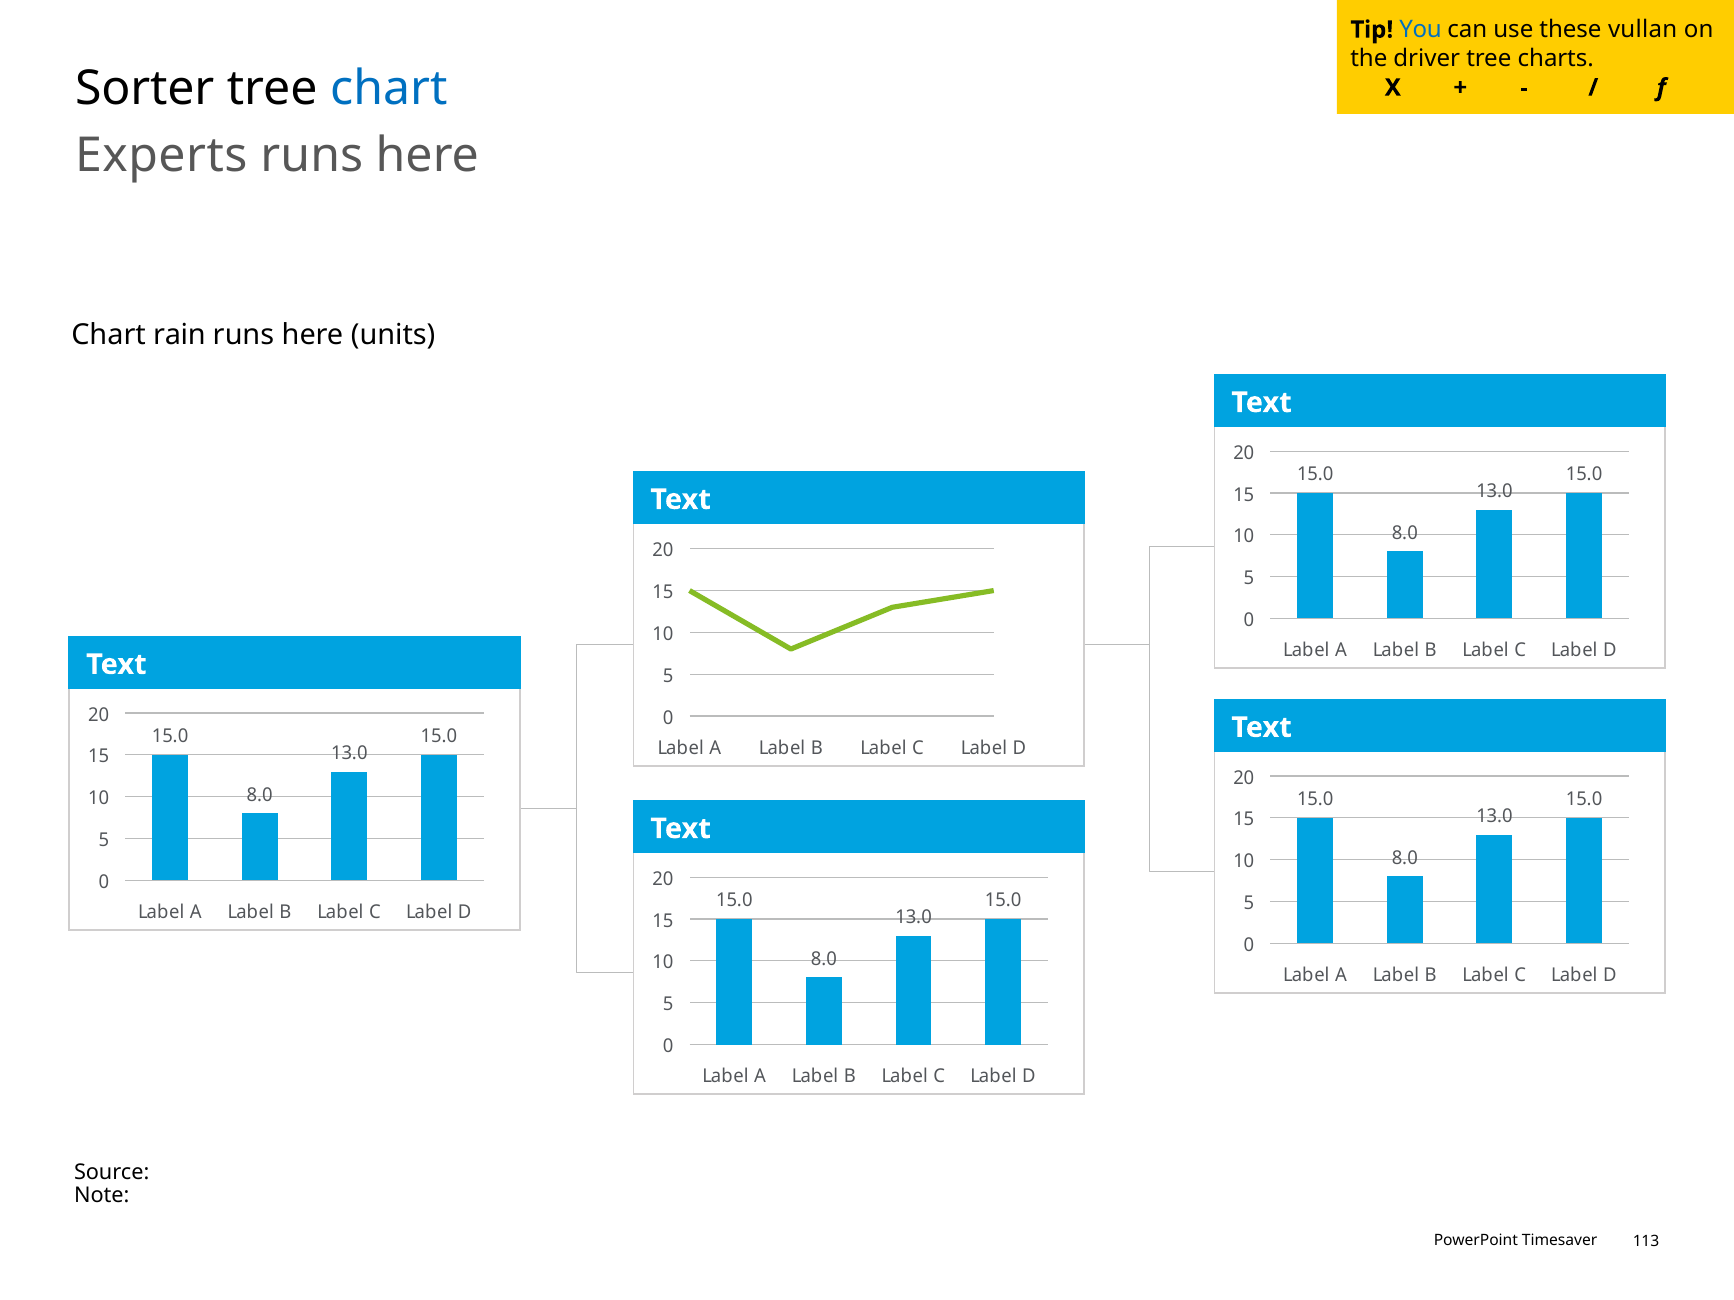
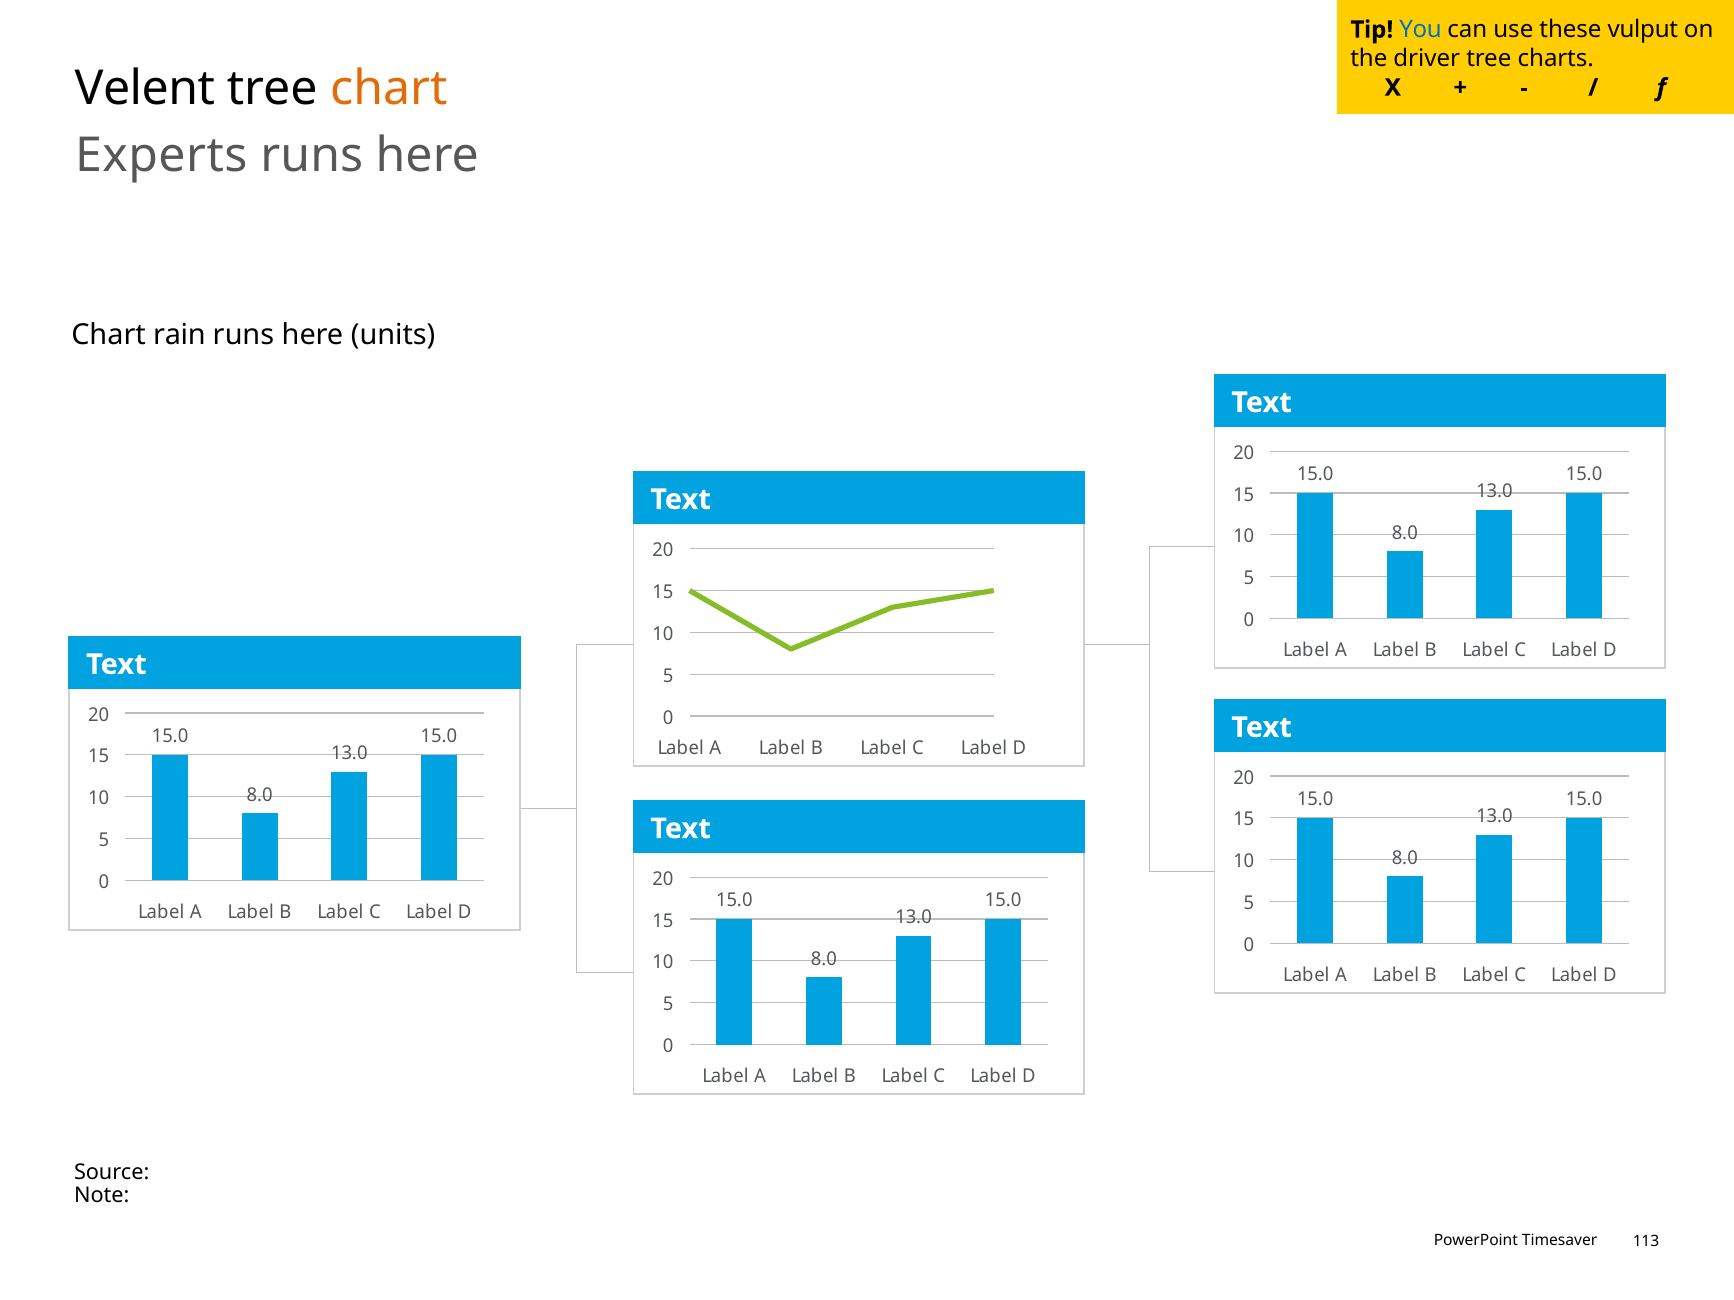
vullan: vullan -> vulput (1643, 30)
Sorter: Sorter -> Velent (145, 88)
chart colour: blue -> orange (389, 88)
